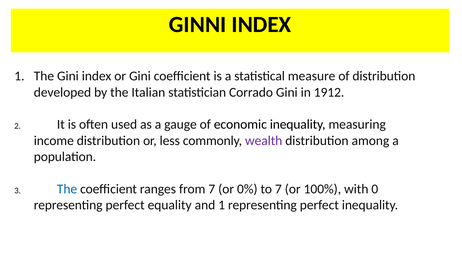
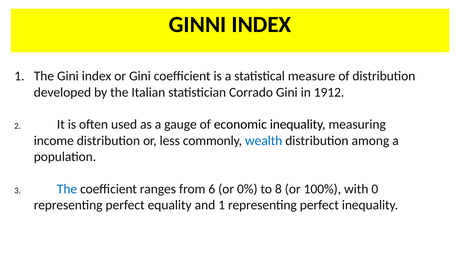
wealth colour: purple -> blue (264, 141)
from 7: 7 -> 6 (212, 189)
to 7: 7 -> 8 (278, 189)
